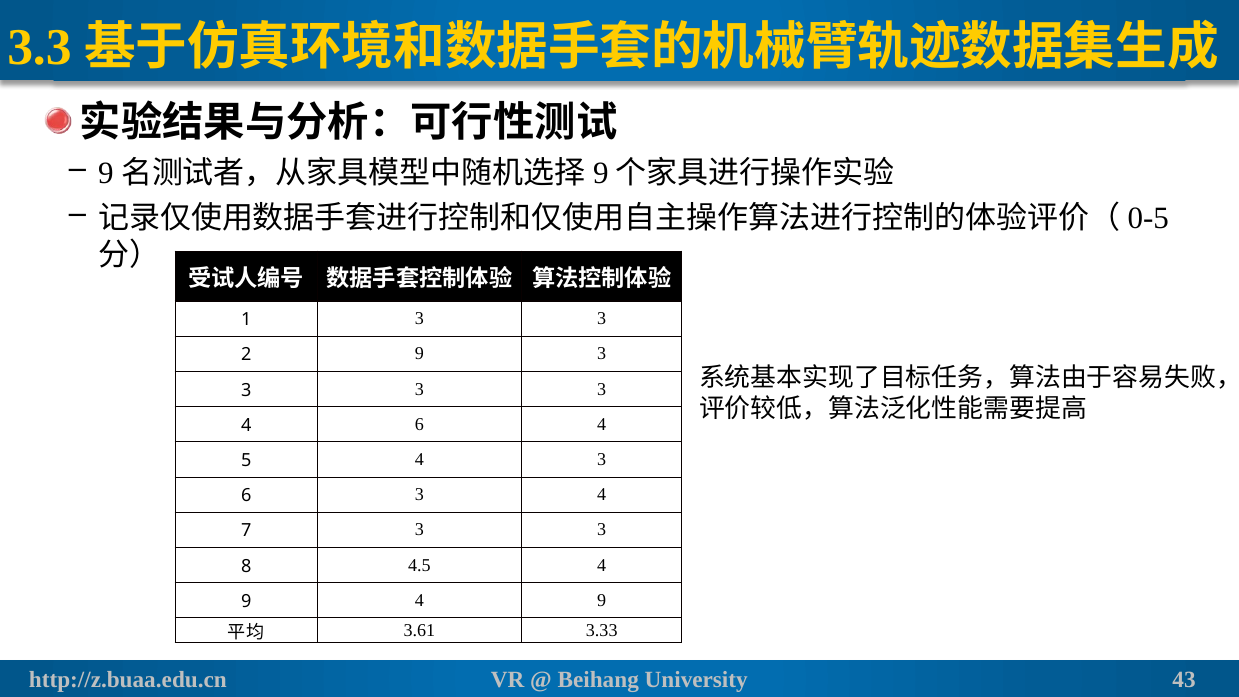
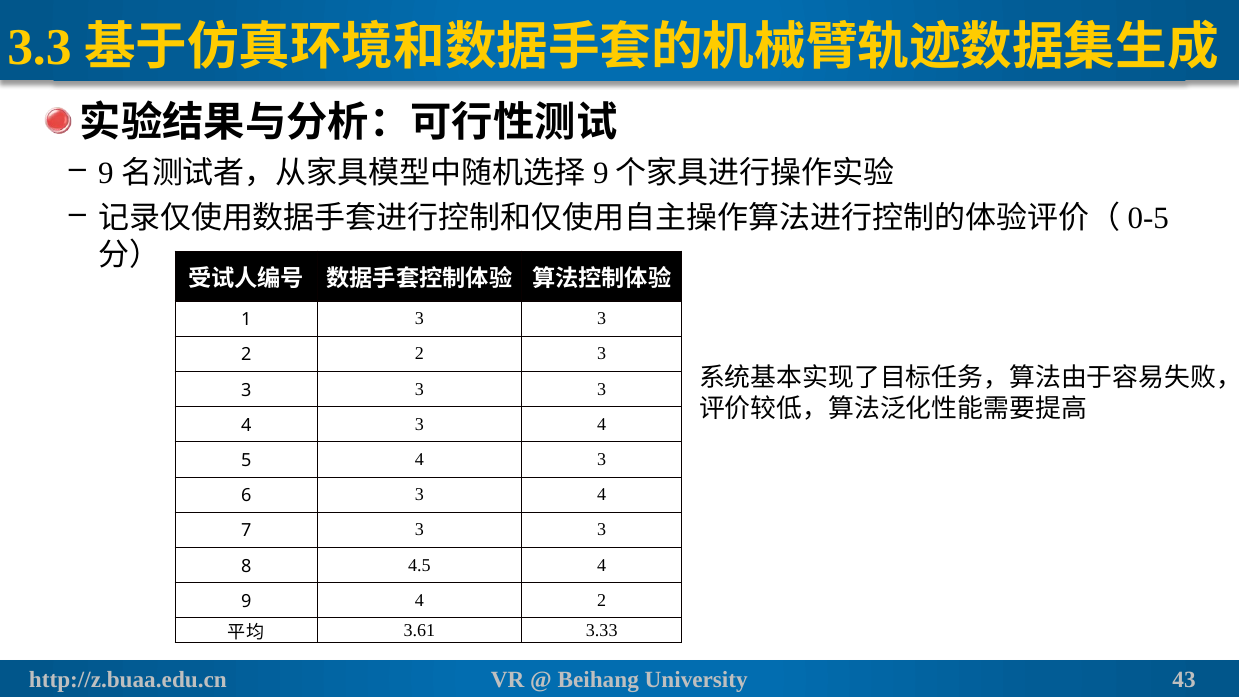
2 9: 9 -> 2 (419, 354)
6: 6 -> 3 (419, 424)
9 4 9: 9 -> 2 (602, 600)
